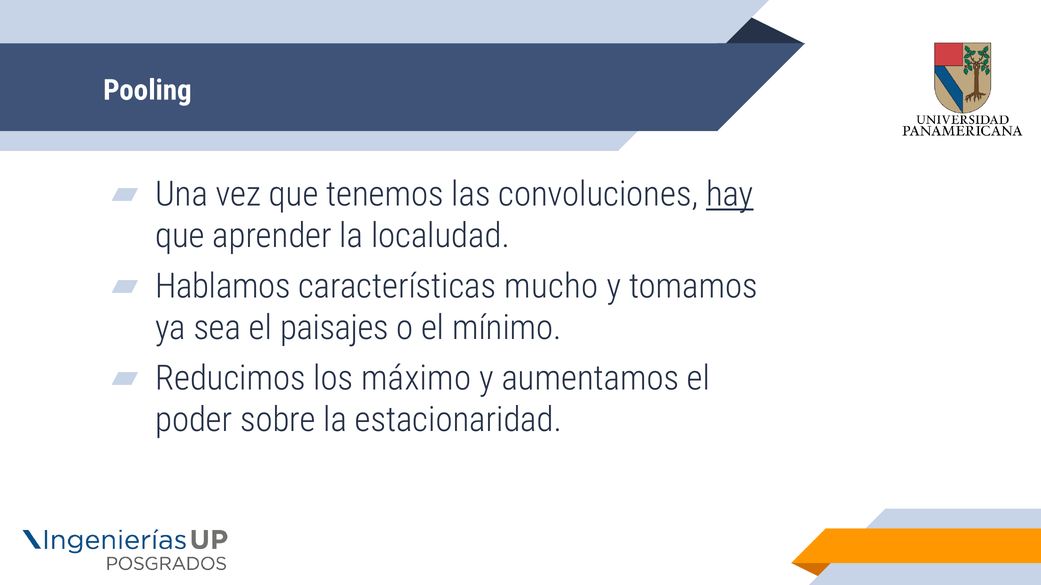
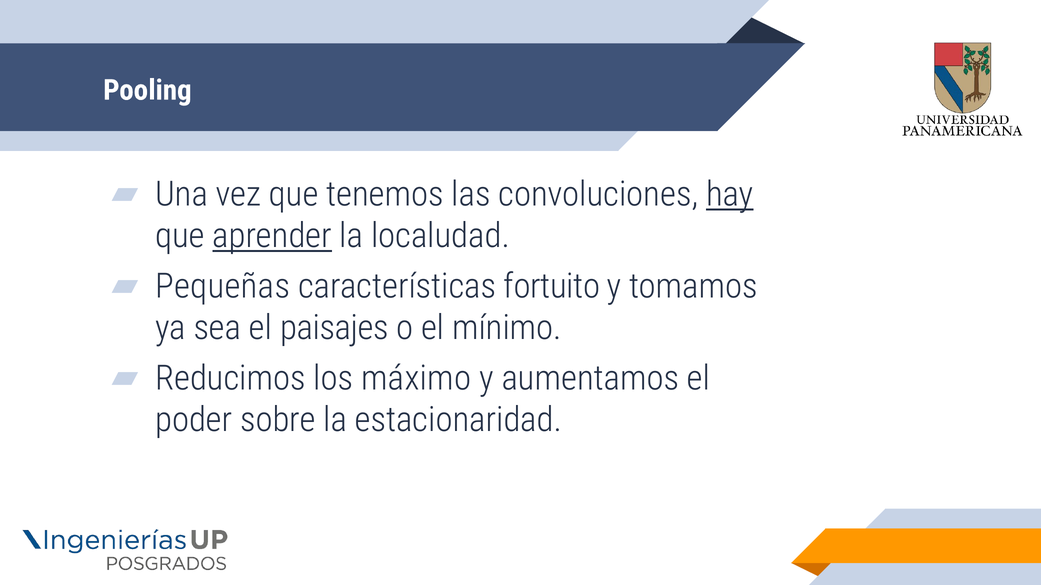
aprender underline: none -> present (272, 236)
Hablamos: Hablamos -> Pequeñas (223, 287)
mucho: mucho -> fortuito (552, 287)
